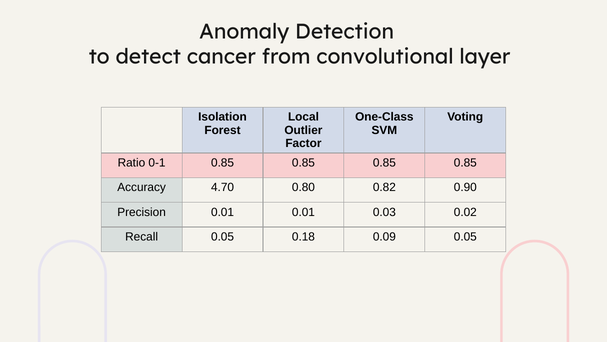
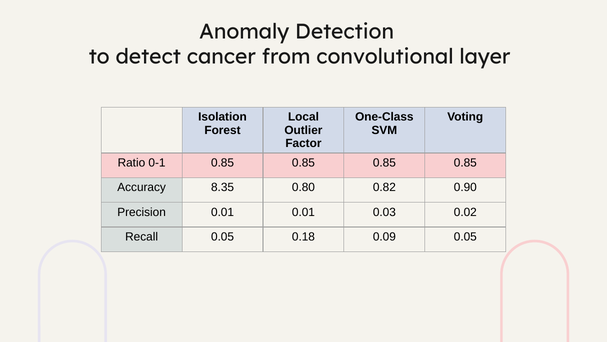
4.70: 4.70 -> 8.35 (223, 187)
